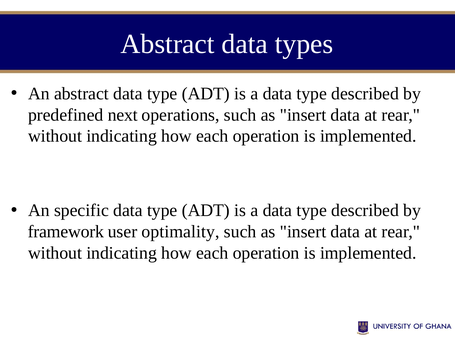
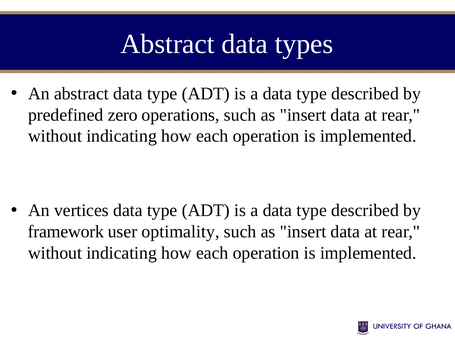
next: next -> zero (123, 115)
specific: specific -> vertices (81, 211)
